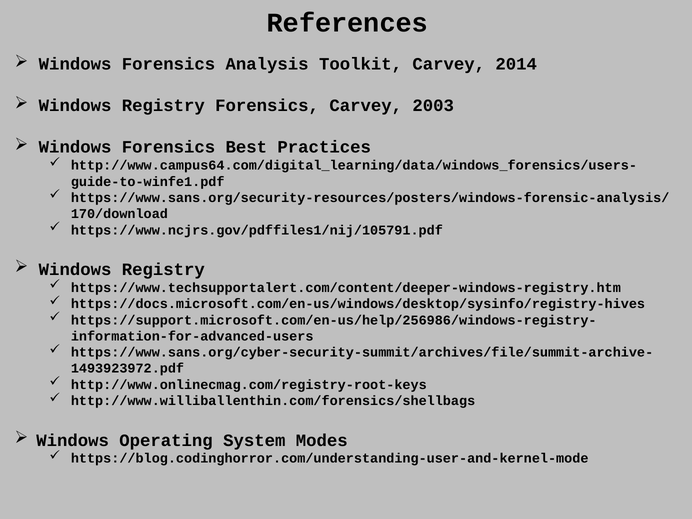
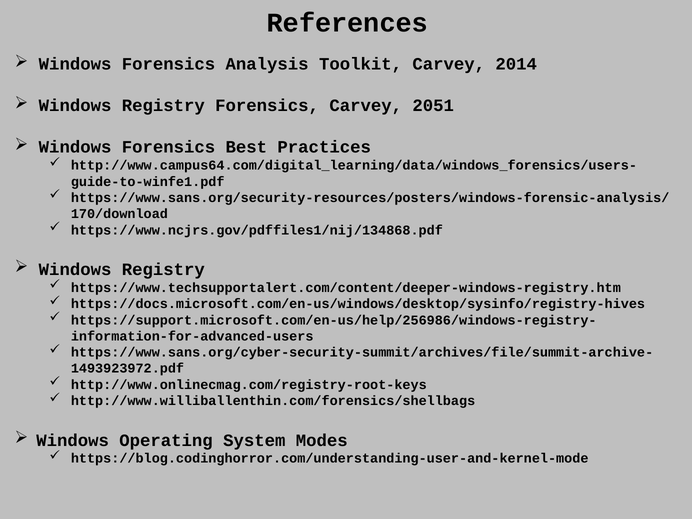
2003: 2003 -> 2051 (433, 106)
https://www.ncjrs.gov/pdffiles1/nij/105791.pdf: https://www.ncjrs.gov/pdffiles1/nij/105791.pdf -> https://www.ncjrs.gov/pdffiles1/nij/134868.pdf (257, 230)
